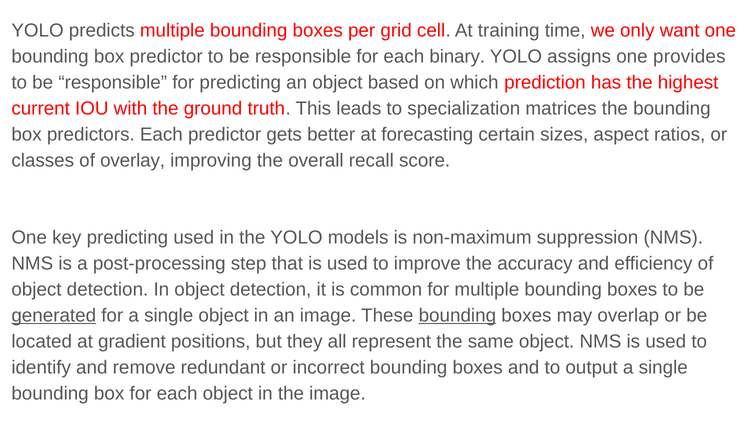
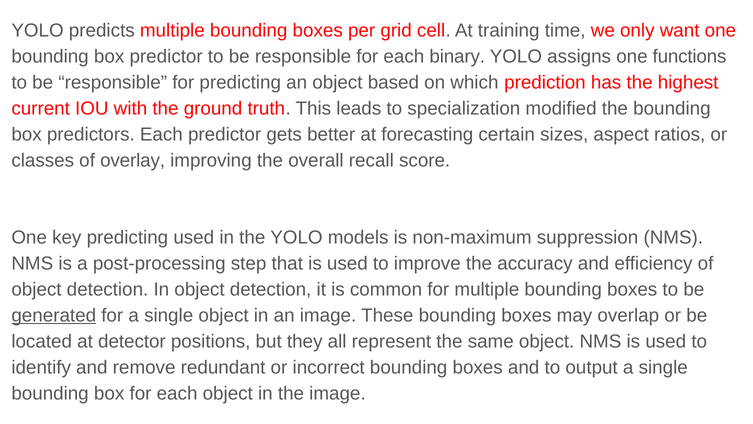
provides: provides -> functions (690, 56)
matrices: matrices -> modified (561, 108)
bounding underline: present -> none (457, 315)
gradient: gradient -> detector (132, 341)
